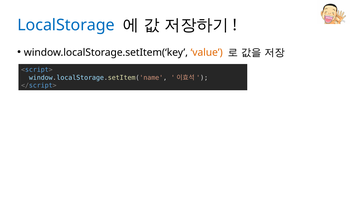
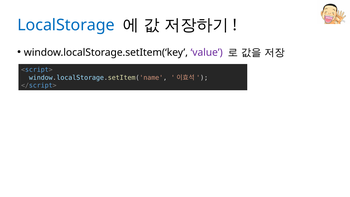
value colour: orange -> purple (207, 52)
